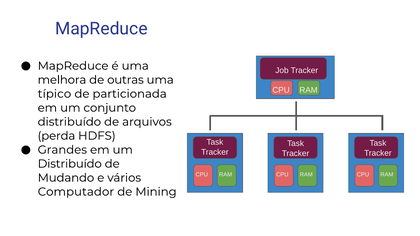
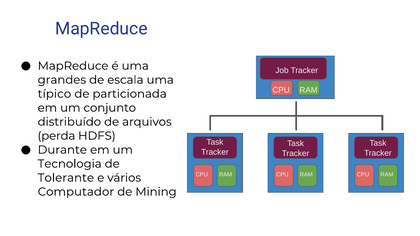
melhora: melhora -> grandes (62, 80)
outras: outras -> escala (125, 80)
Grandes: Grandes -> Durante (62, 150)
Distribuído: Distribuído -> Tecnologia (70, 164)
Mudando: Mudando -> Tolerante (66, 178)
